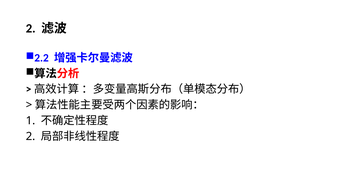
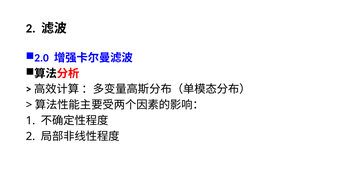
2.2: 2.2 -> 2.0 (42, 58)
